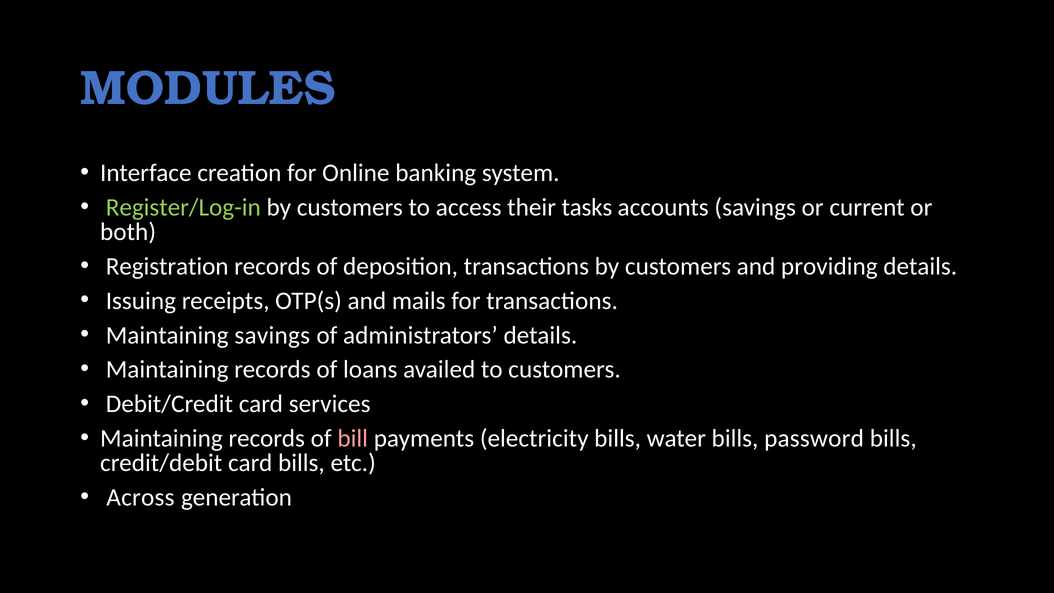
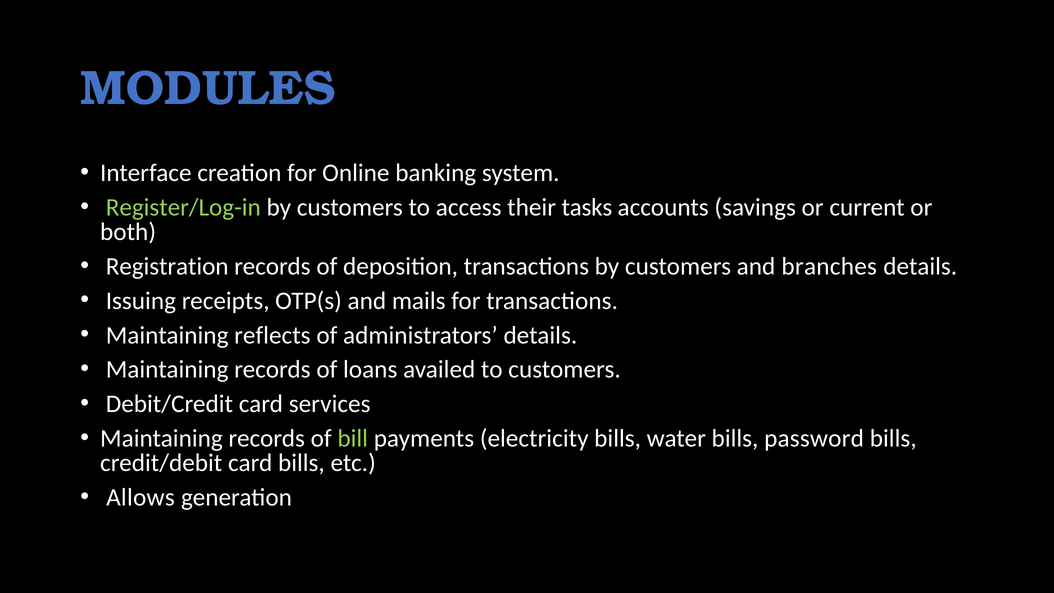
providing: providing -> branches (829, 266)
Maintaining savings: savings -> reflects (272, 335)
bill colour: pink -> light green (353, 438)
Across: Across -> Allows (140, 497)
